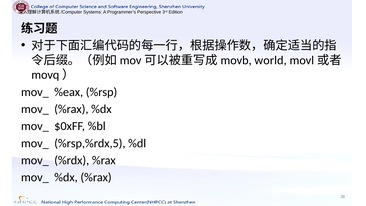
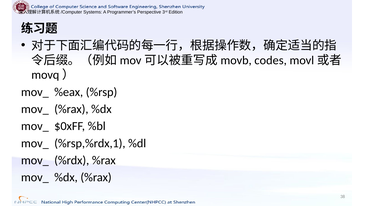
world: world -> codes (271, 60)
%rsp,%rdx,5: %rsp,%rdx,5 -> %rsp,%rdx,1 (90, 143)
